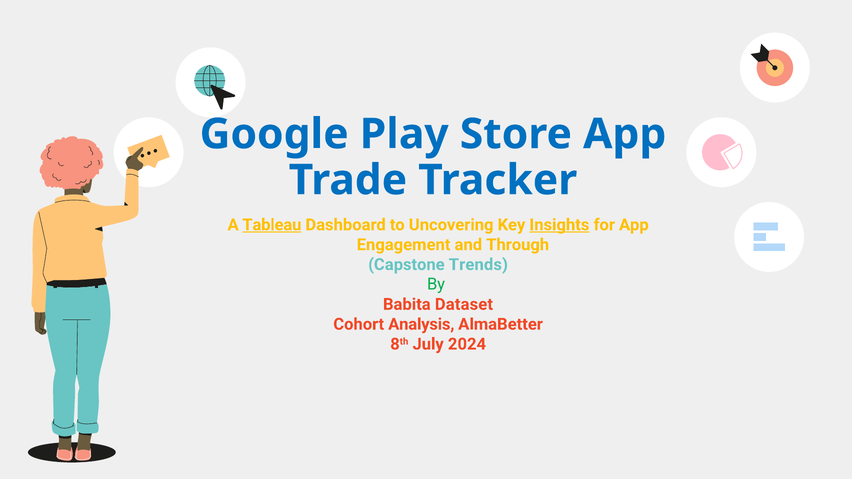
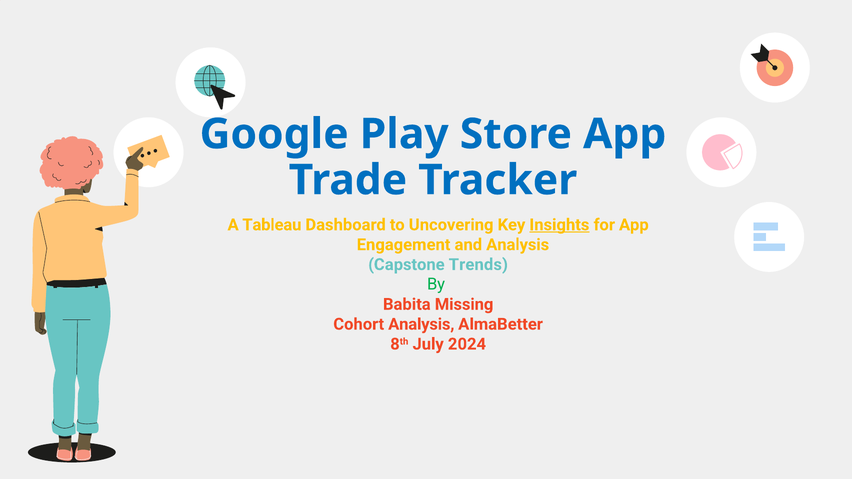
Tableau underline: present -> none (272, 225)
and Through: Through -> Analysis (518, 245)
Dataset: Dataset -> Missing (464, 305)
